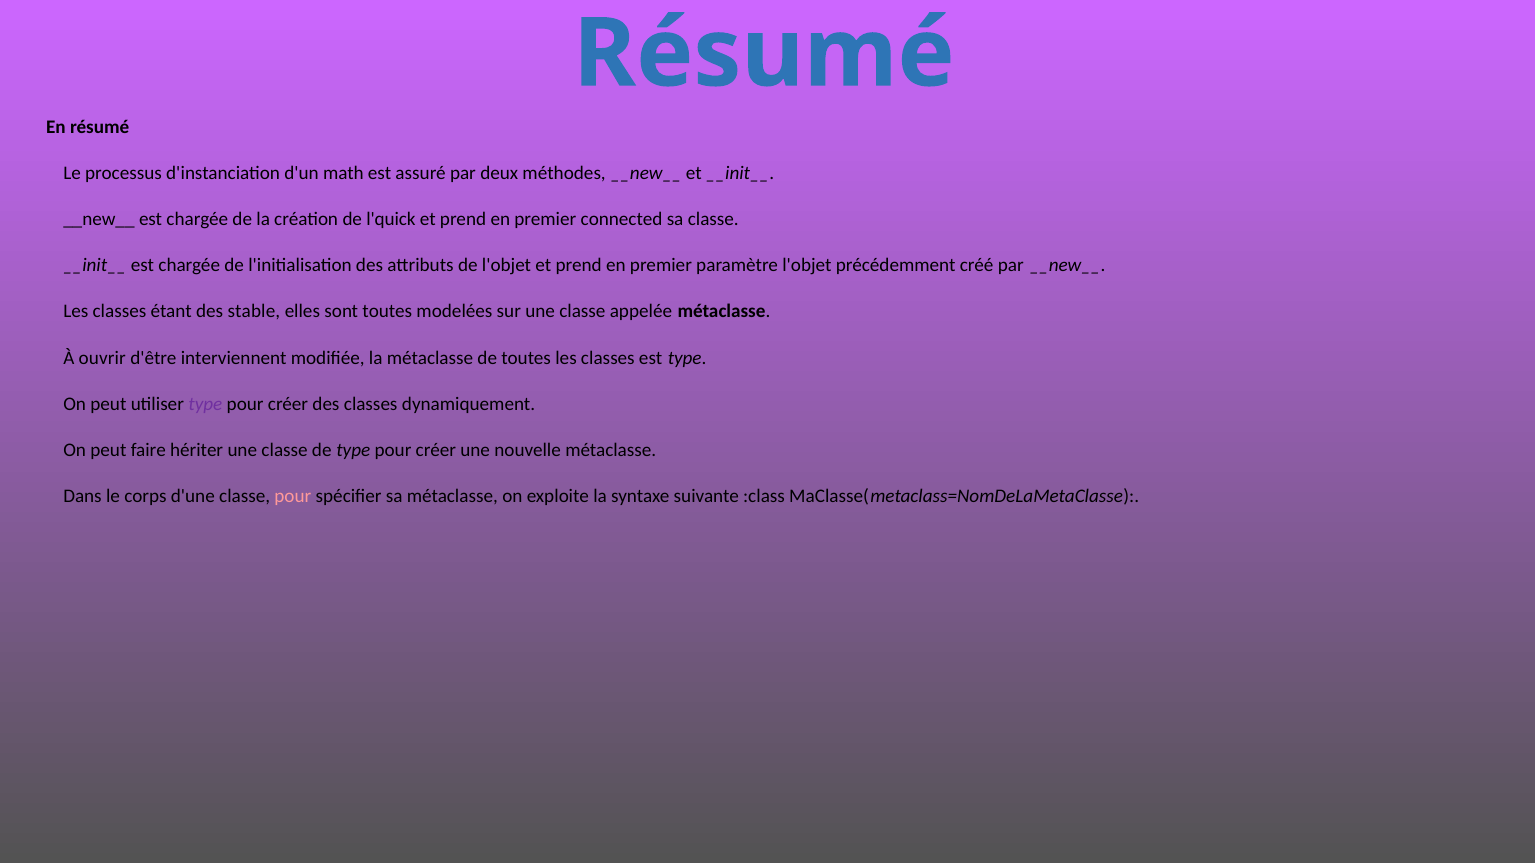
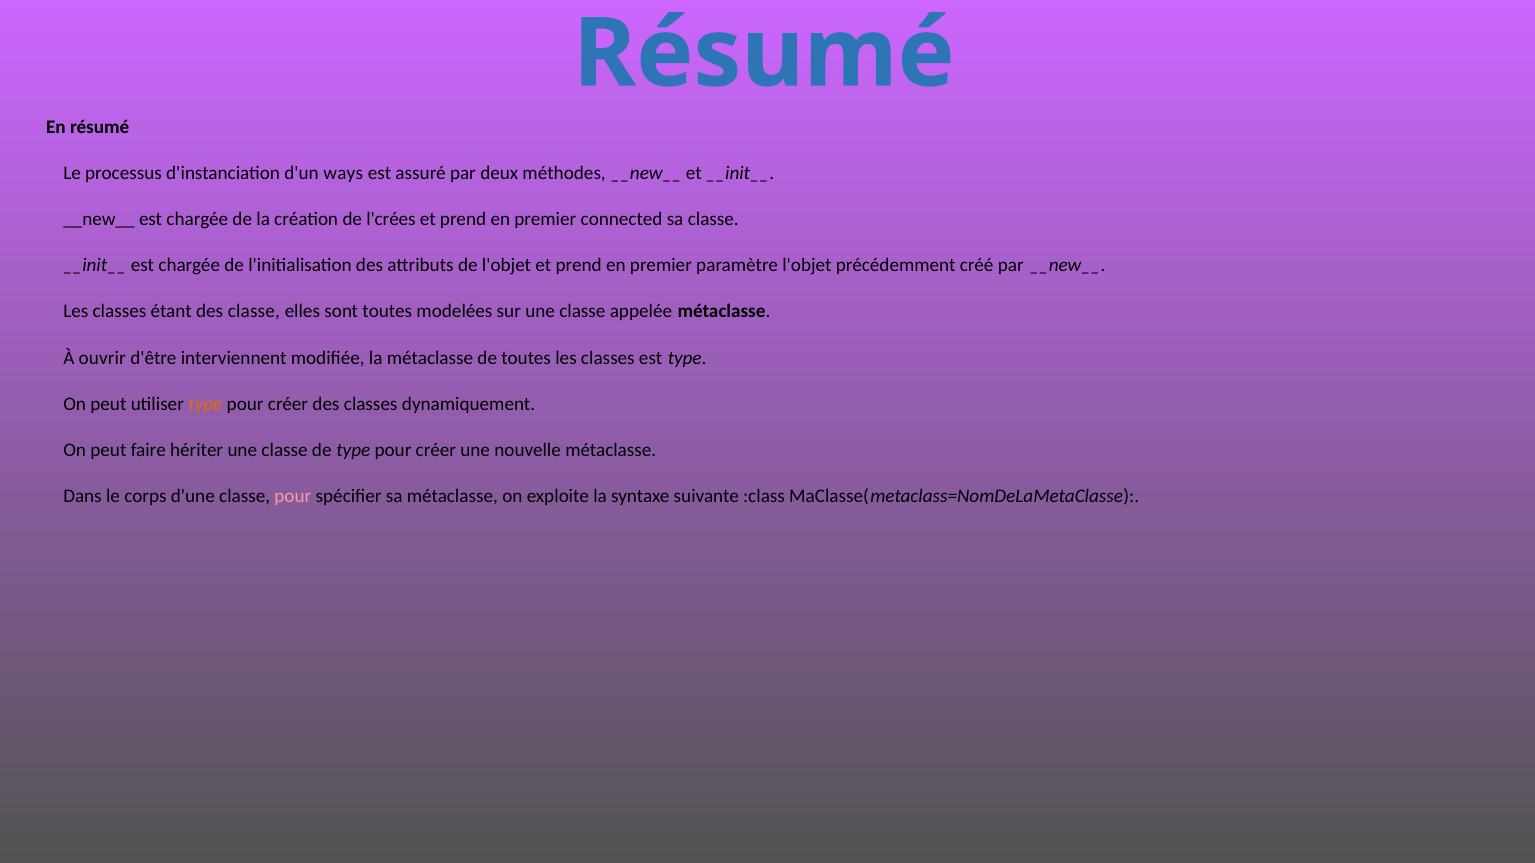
math: math -> ways (343, 174)
l'quick: l'quick -> l'crées (391, 220)
des stable: stable -> classe (254, 312)
type colour: purple -> orange (205, 404)
